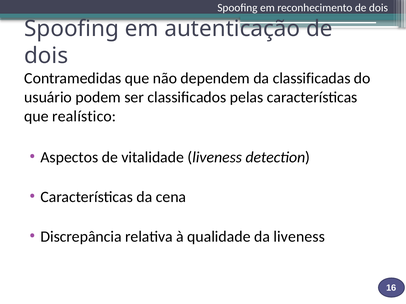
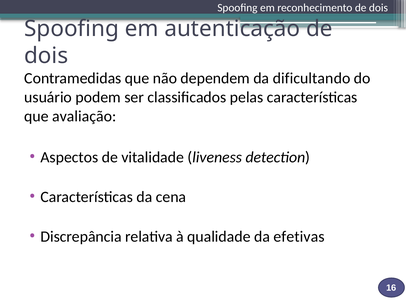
classificadas: classificadas -> dificultando (312, 78)
realístico: realístico -> avaliação (84, 116)
da liveness: liveness -> efetivas (299, 237)
